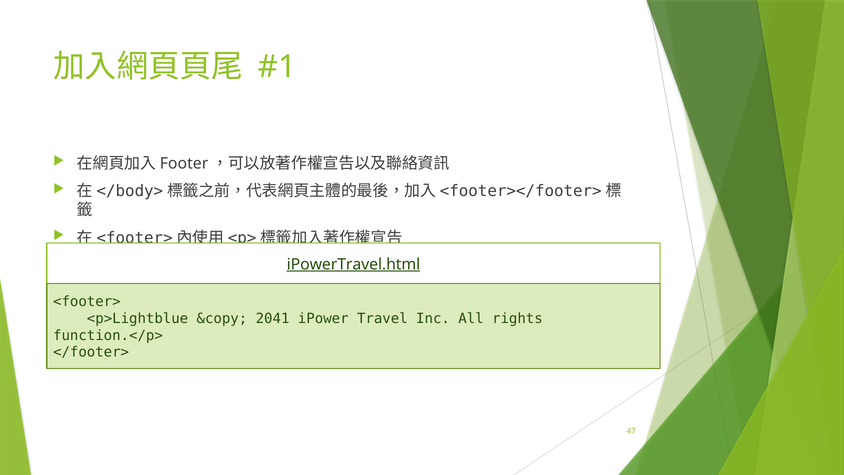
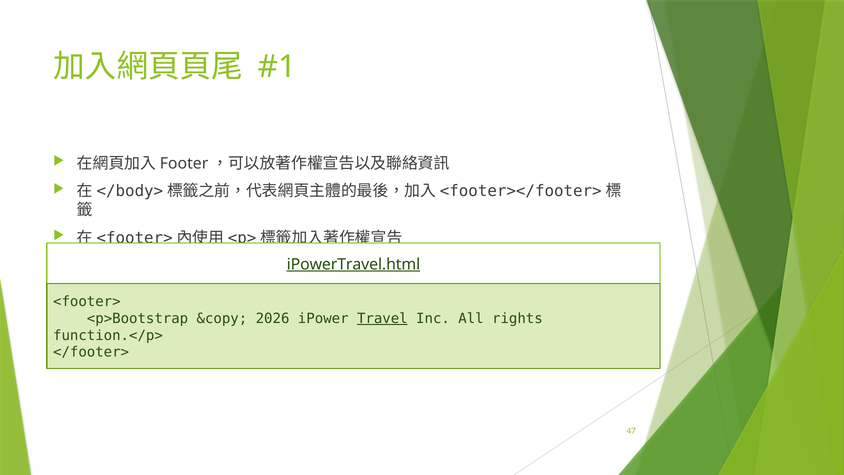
<p>Lightblue: <p>Lightblue -> <p>Bootstrap (138, 318)
2041: 2041 -> 2026 (273, 318)
Travel underline: none -> present (382, 318)
